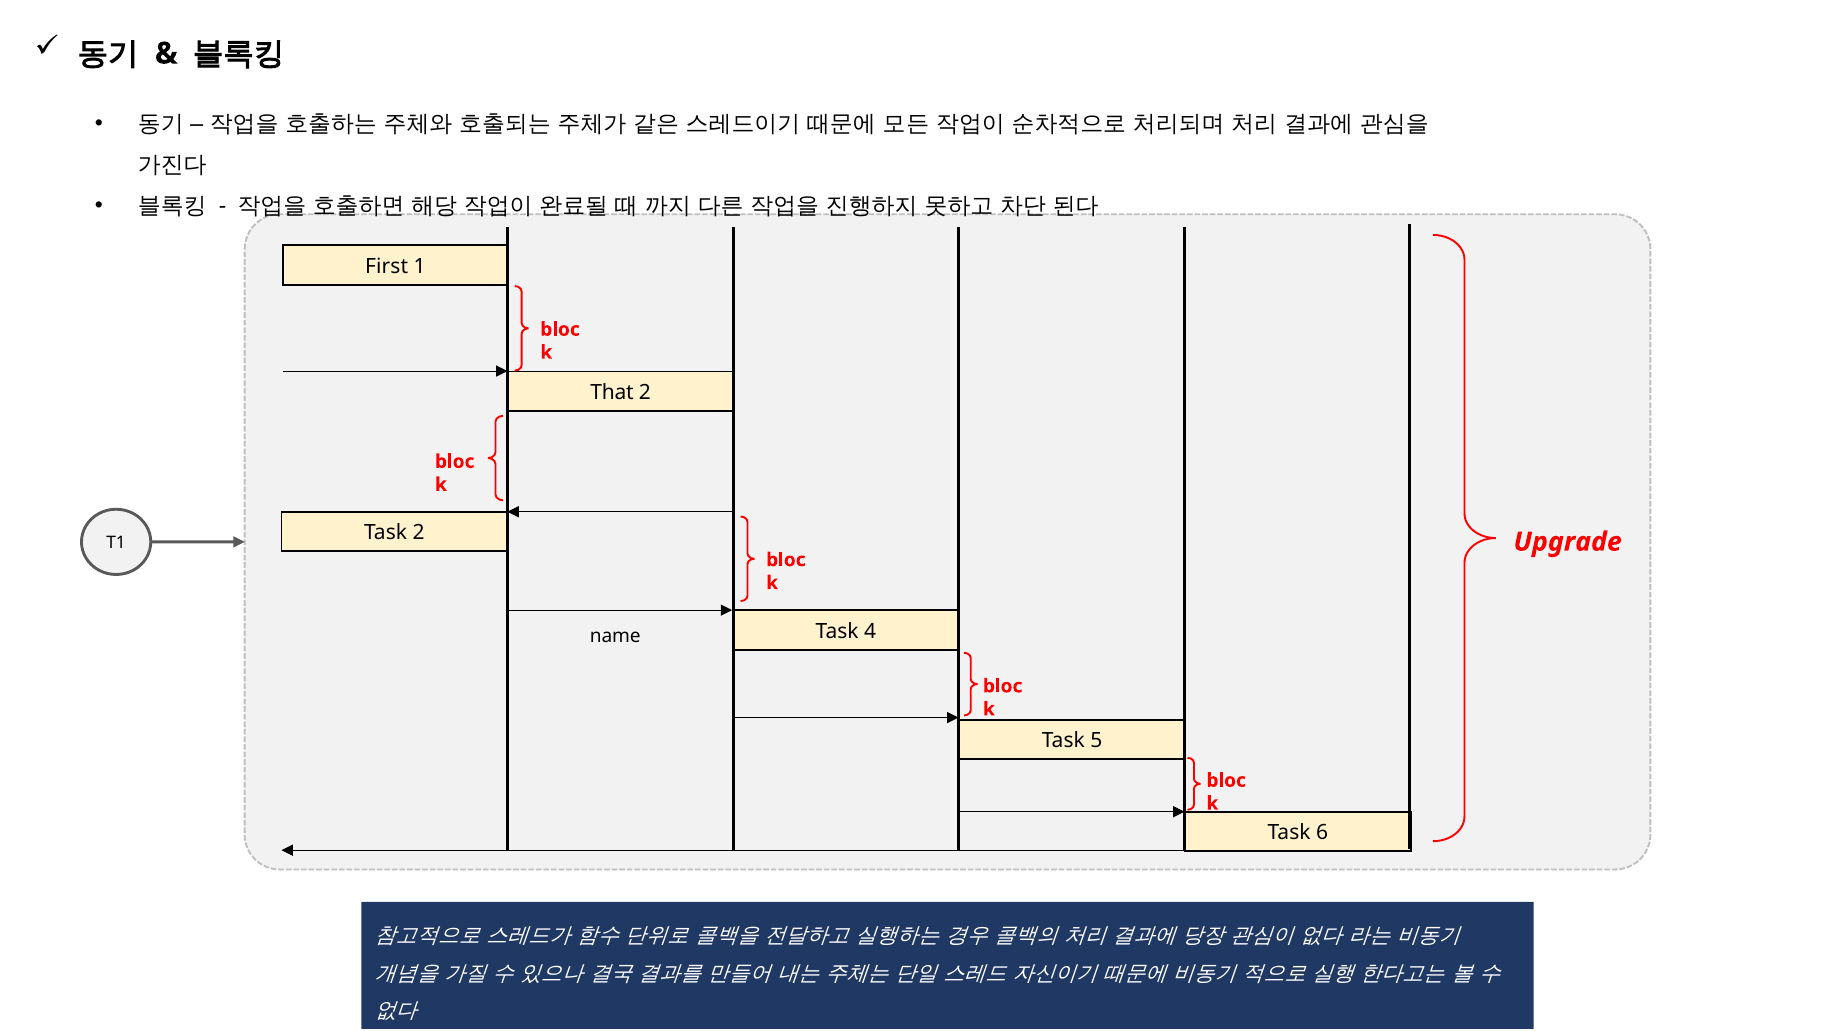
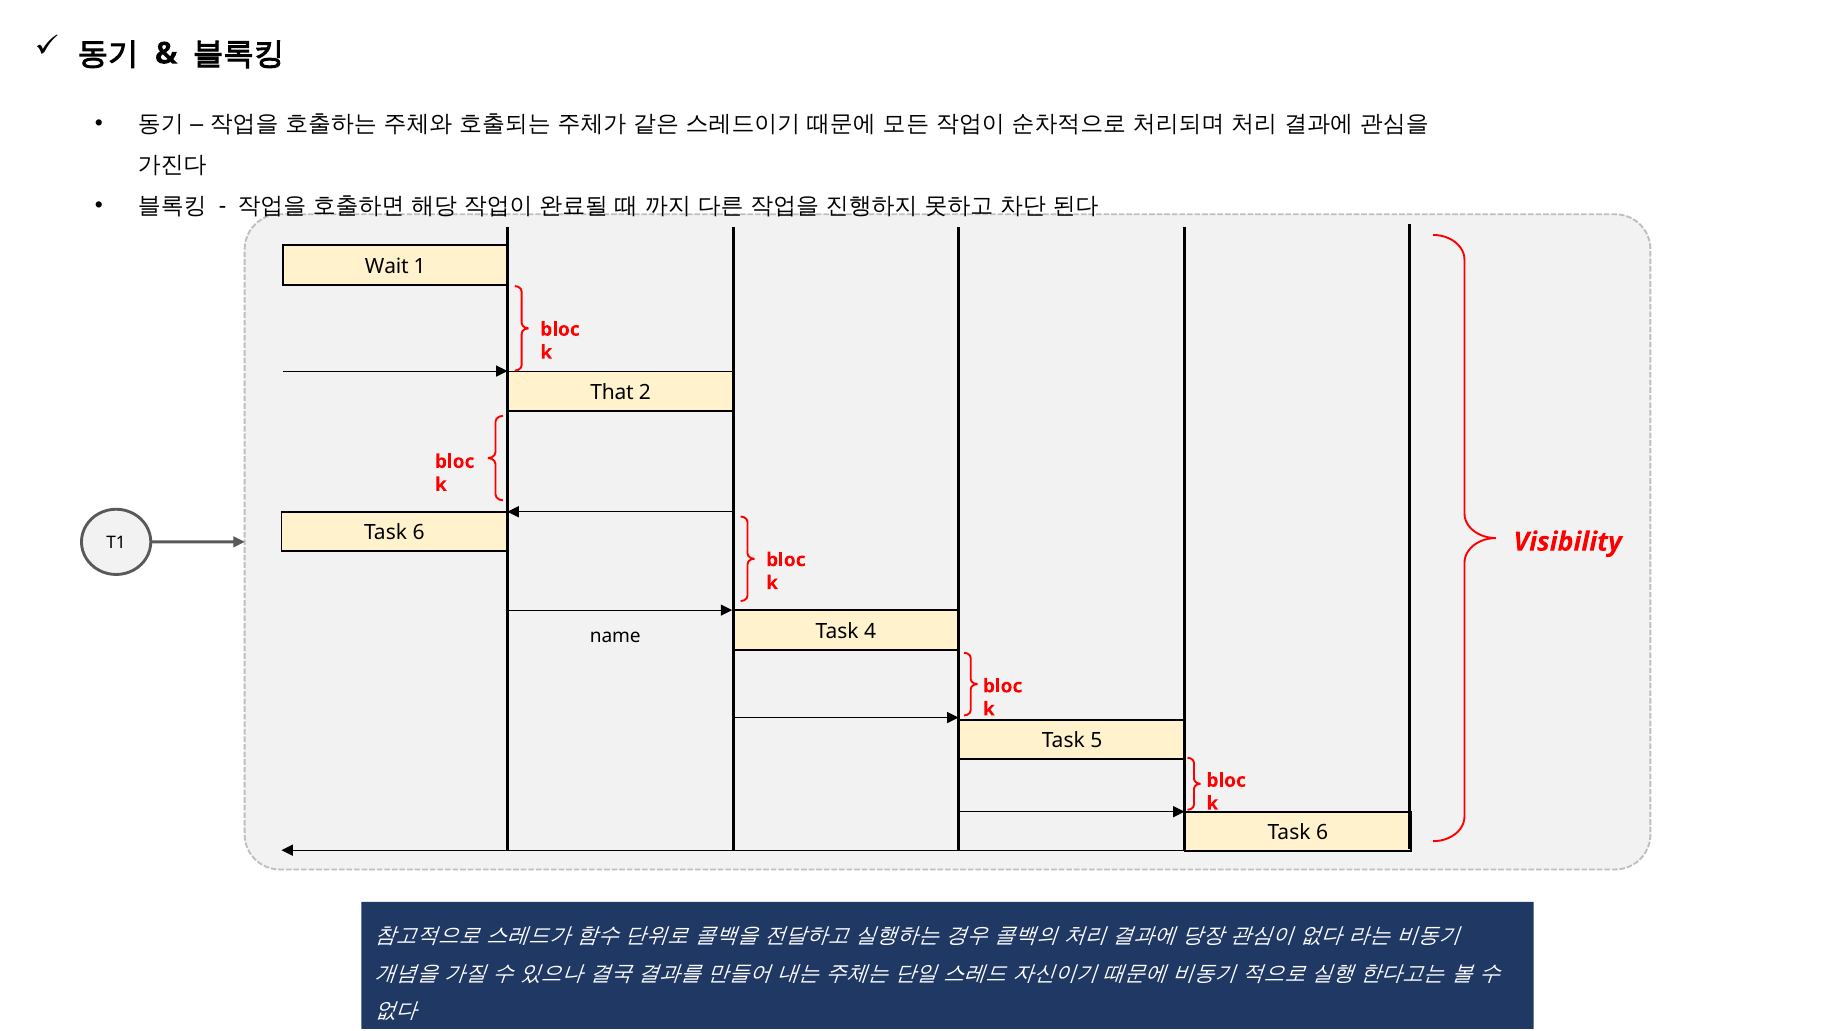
First: First -> Wait (387, 267)
2: 2 -> 6 (419, 533)
Upgrade: Upgrade -> Visibility (1568, 542)
